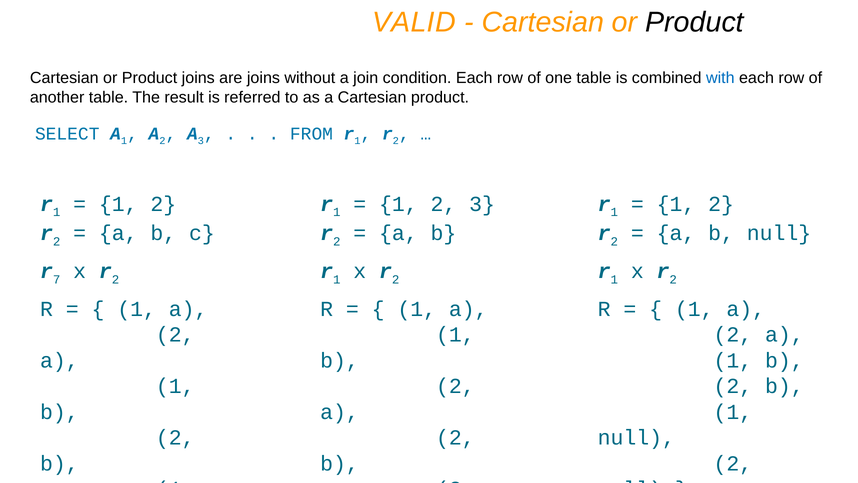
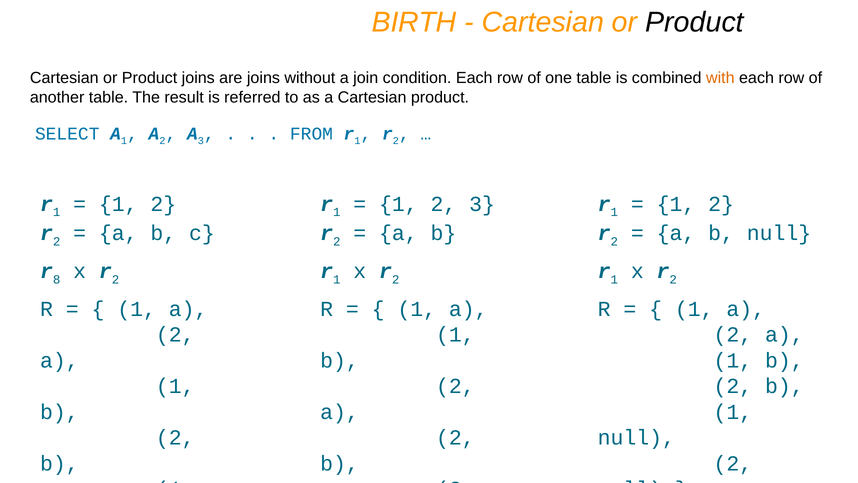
VALID: VALID -> BIRTH (414, 22)
with colour: blue -> orange (720, 78)
7: 7 -> 8 (57, 279)
